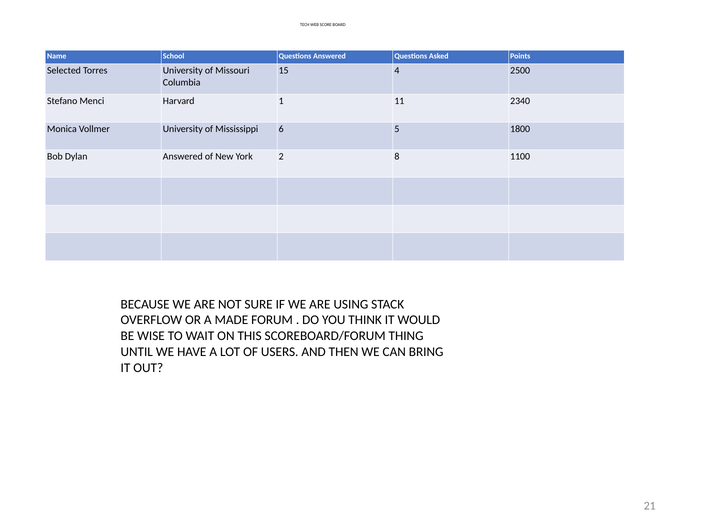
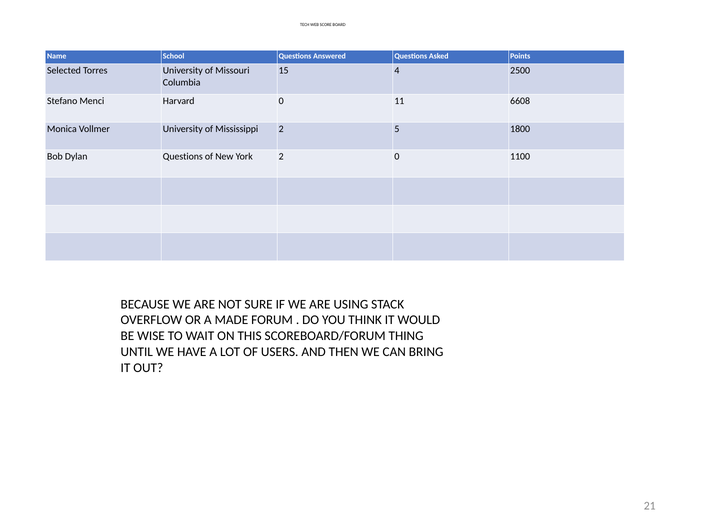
Harvard 1: 1 -> 0 (281, 101)
2340: 2340 -> 6608 (520, 101)
Mississippi 6: 6 -> 2 (281, 129)
Dylan Answered: Answered -> Questions (183, 156)
2 8: 8 -> 0 (397, 156)
